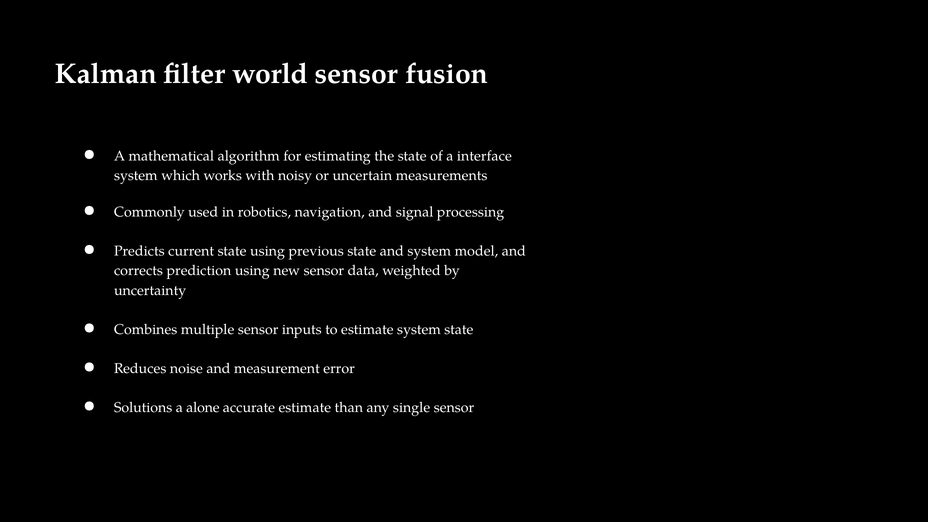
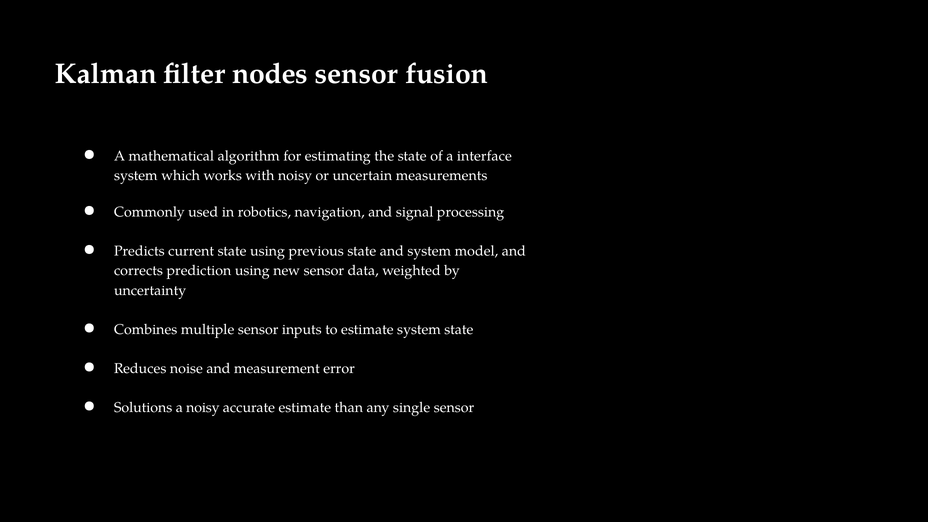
world: world -> nodes (270, 74)
a alone: alone -> noisy (203, 408)
